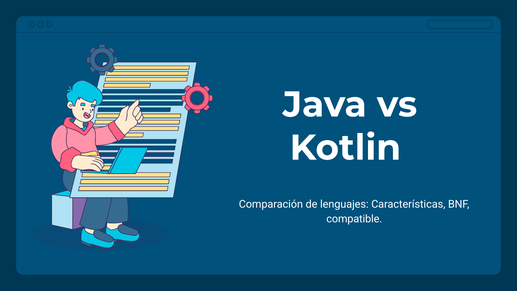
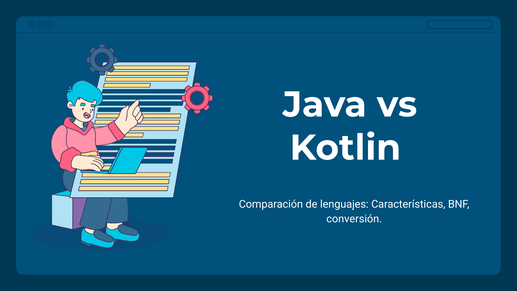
compatible: compatible -> conversión (354, 219)
